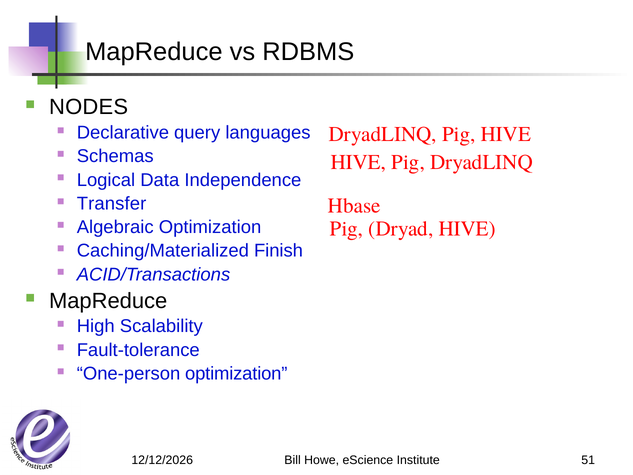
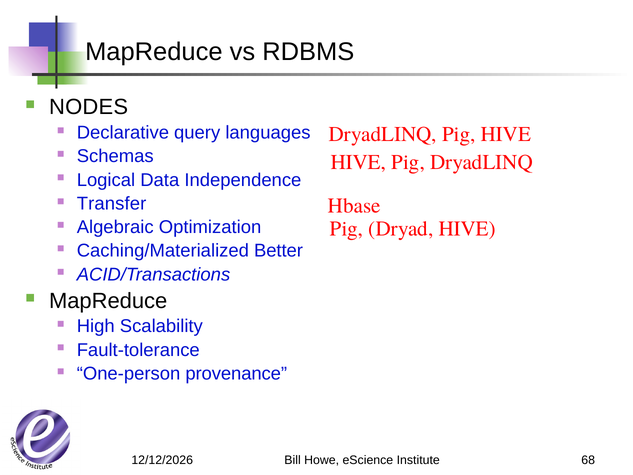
Finish: Finish -> Better (279, 251)
One-person optimization: optimization -> provenance (236, 373)
51: 51 -> 68 (588, 460)
